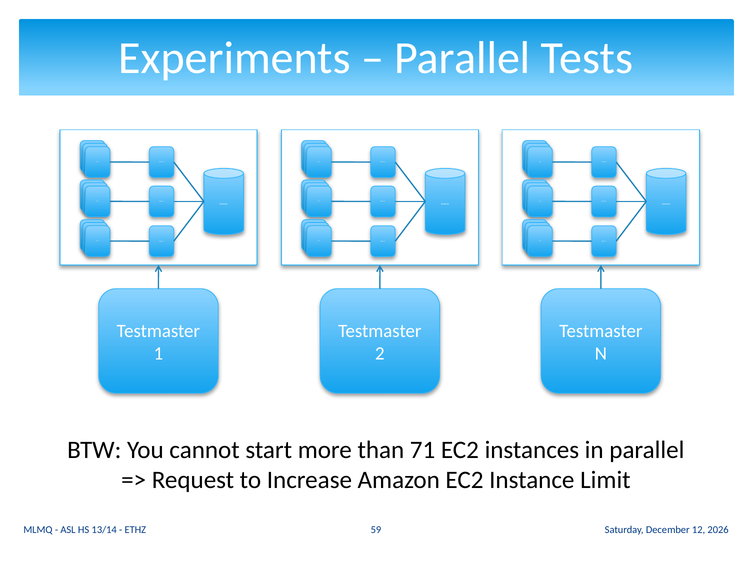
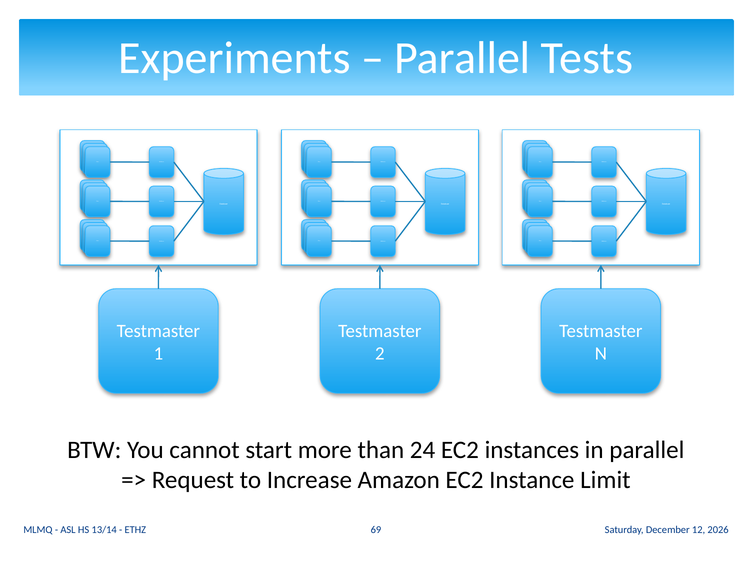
71: 71 -> 24 (423, 450)
59: 59 -> 69 (376, 530)
